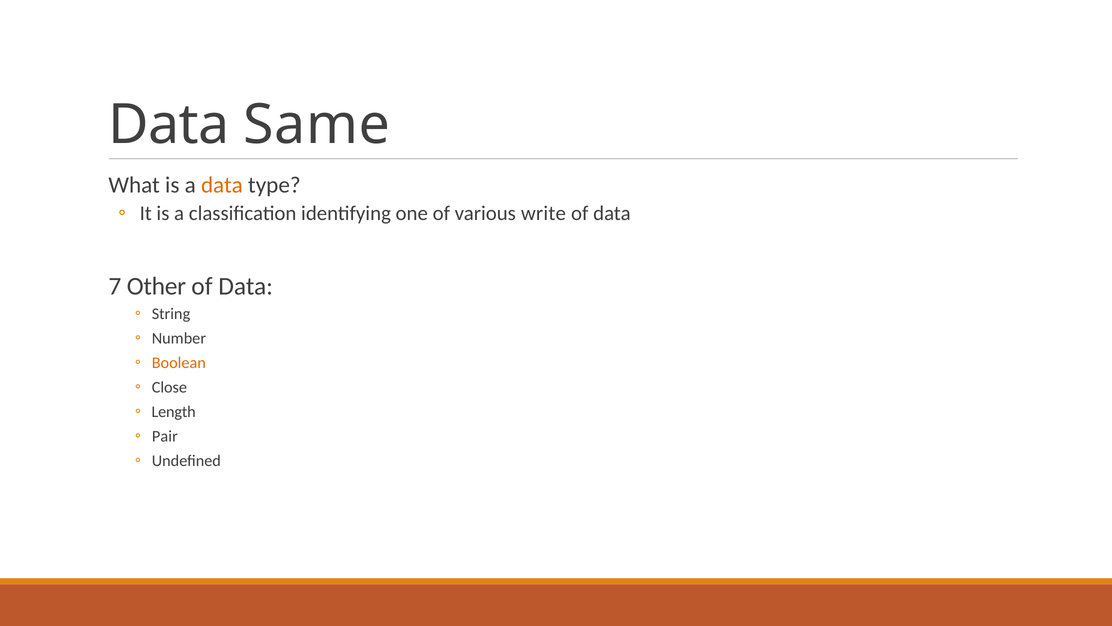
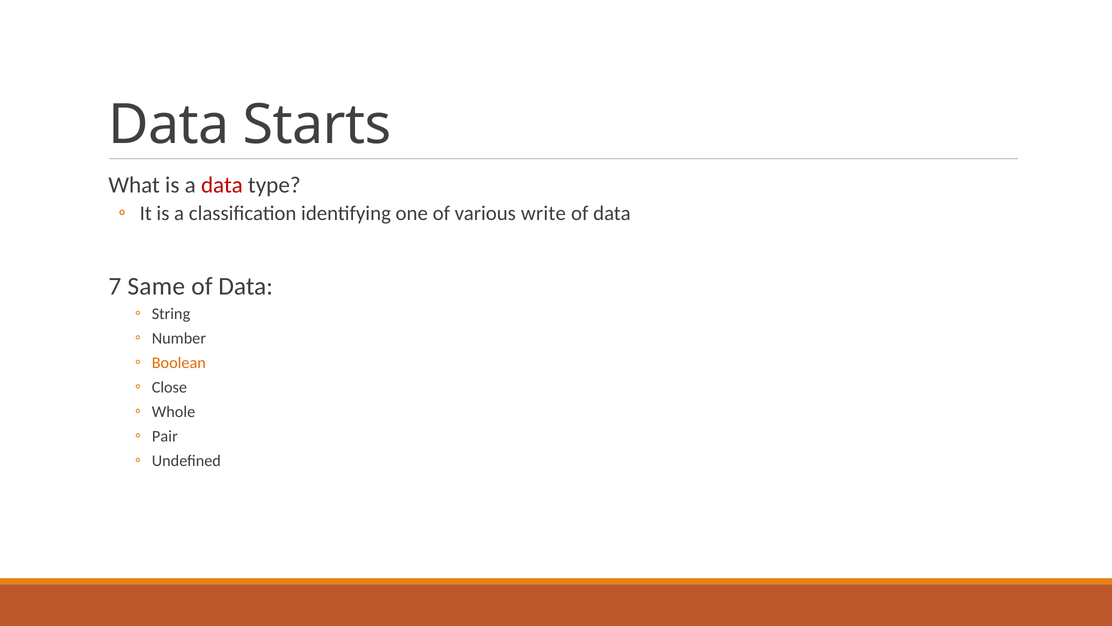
Same: Same -> Starts (317, 125)
data colour: orange -> red (222, 185)
Other: Other -> Same (156, 286)
Length: Length -> Whole (174, 412)
